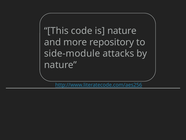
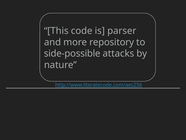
is nature: nature -> parser (122, 31)
side-module: side-module -> side-possible (72, 53)
